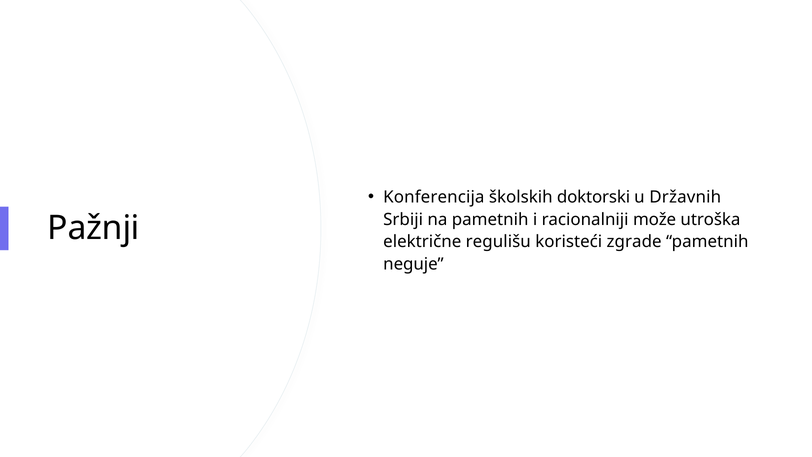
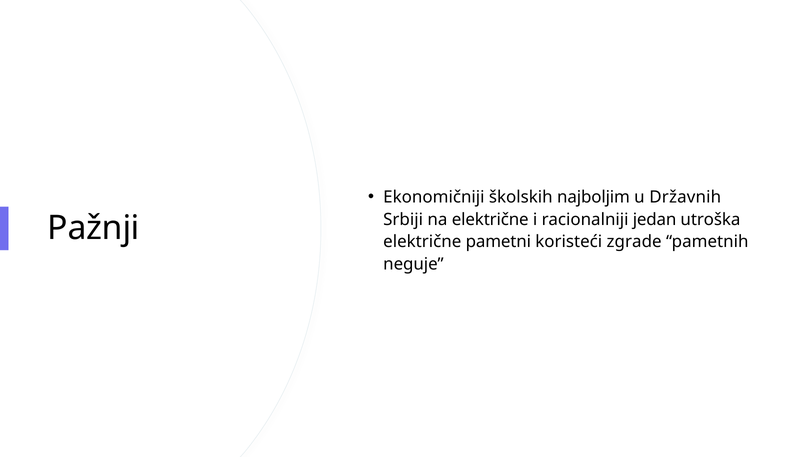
Konferencija: Konferencija -> Ekonomičniji (434, 197)
doktorski: doktorski -> najboljim (594, 197)
na pametnih: pametnih -> električne (490, 219)
može: može -> jedan (655, 219)
regulišu: regulišu -> pametni (498, 242)
